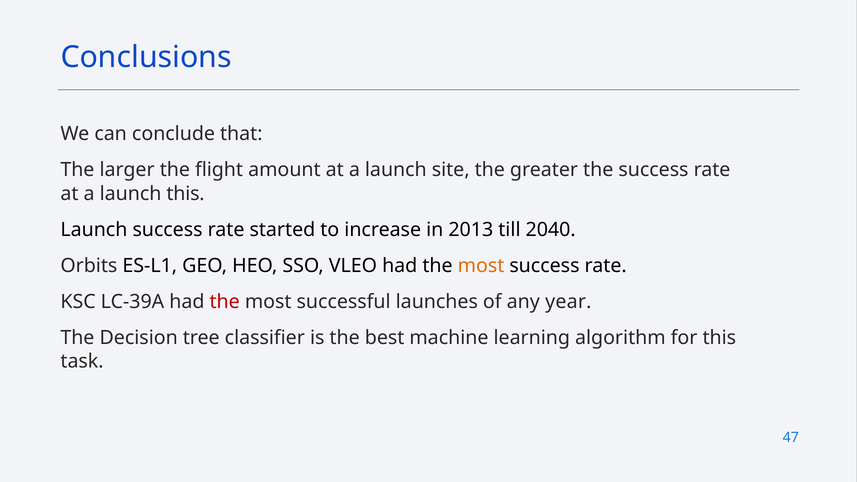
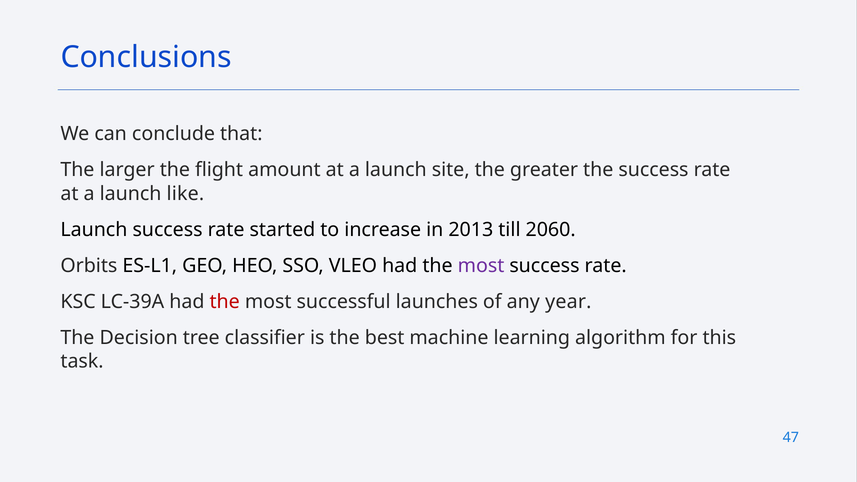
launch this: this -> like (185, 194)
2040: 2040 -> 2060 (551, 230)
most colour: orange -> purple (481, 266)
